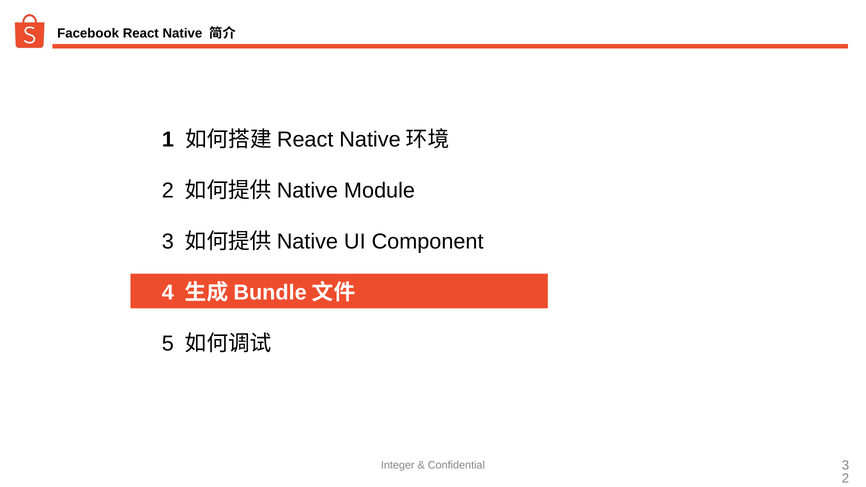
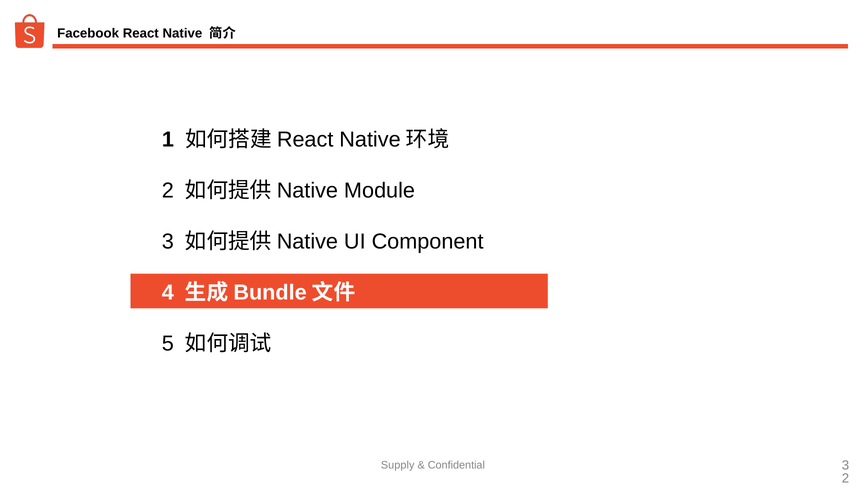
Integer: Integer -> Supply (398, 465)
